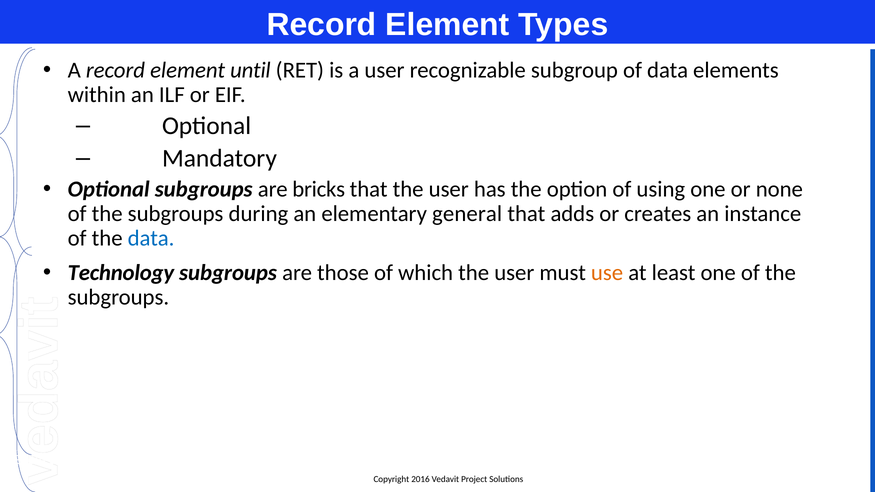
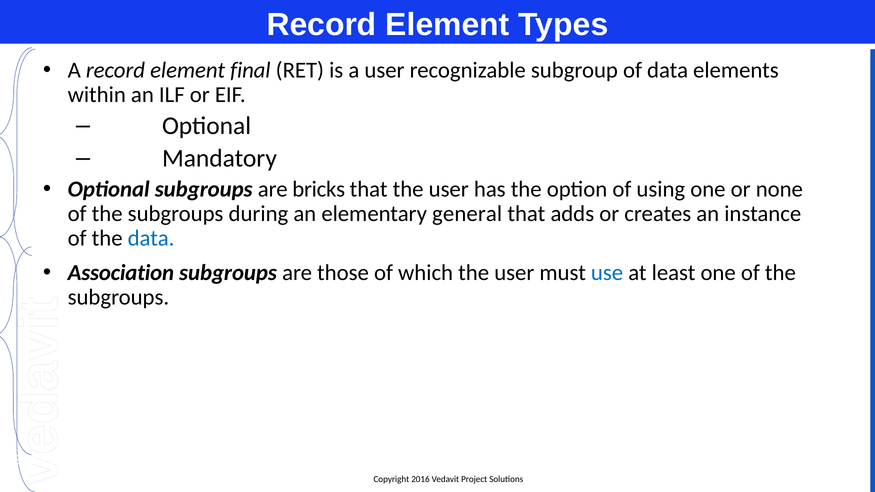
until: until -> final (250, 70)
Technology: Technology -> Association (121, 273)
use colour: orange -> blue (607, 273)
